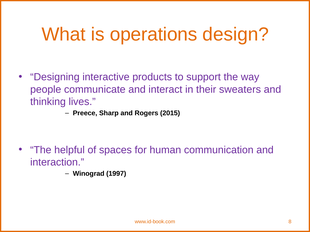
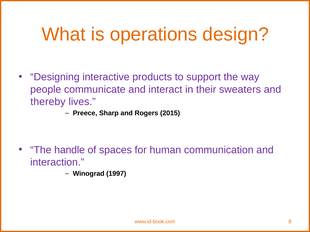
thinking: thinking -> thereby (48, 102)
helpful: helpful -> handle (70, 150)
